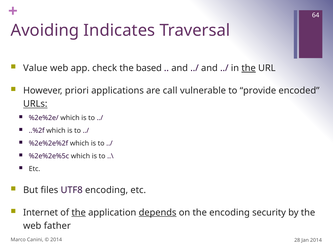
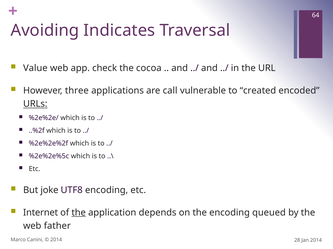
based: based -> cocoa (149, 68)
the underline: present -> none (249, 68)
priori: priori -> three (77, 91)
provide: provide -> created (258, 91)
files: files -> joke (49, 191)
depends underline: present -> none (158, 213)
security: security -> queued (269, 213)
